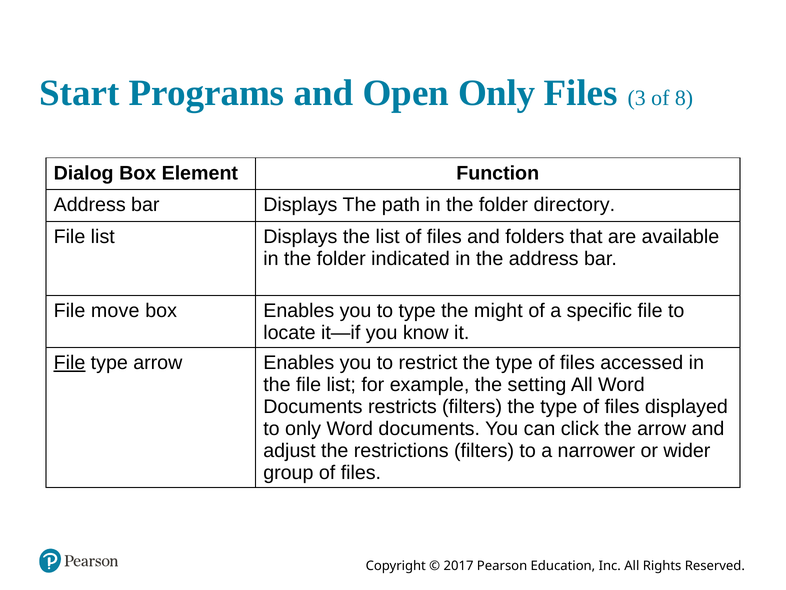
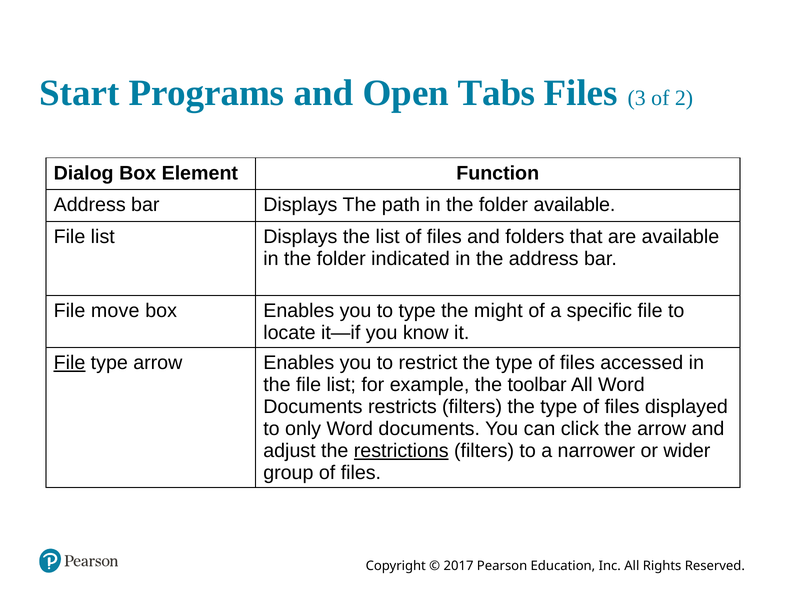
Open Only: Only -> Tabs (497, 93)
8: 8 -> 2 (684, 98)
folder directory: directory -> available (574, 205)
setting: setting -> toolbar (537, 384)
restrictions underline: none -> present (401, 450)
